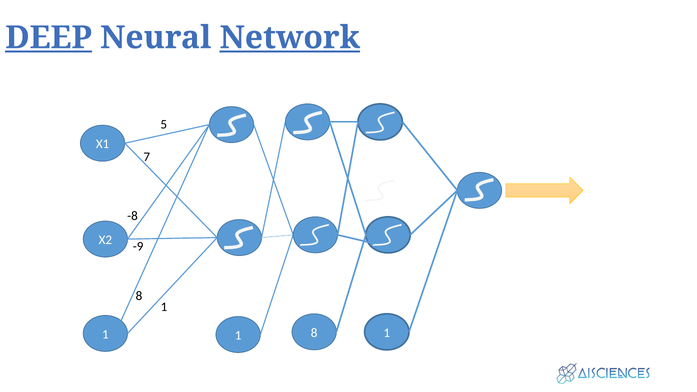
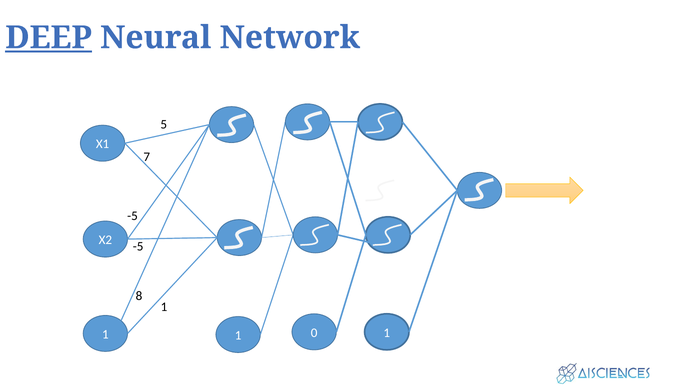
Network underline: present -> none (290, 38)
-8: -8 -> -5 (133, 216)
-9: -9 -> -5 (138, 246)
8: 8 -> 0 (314, 333)
